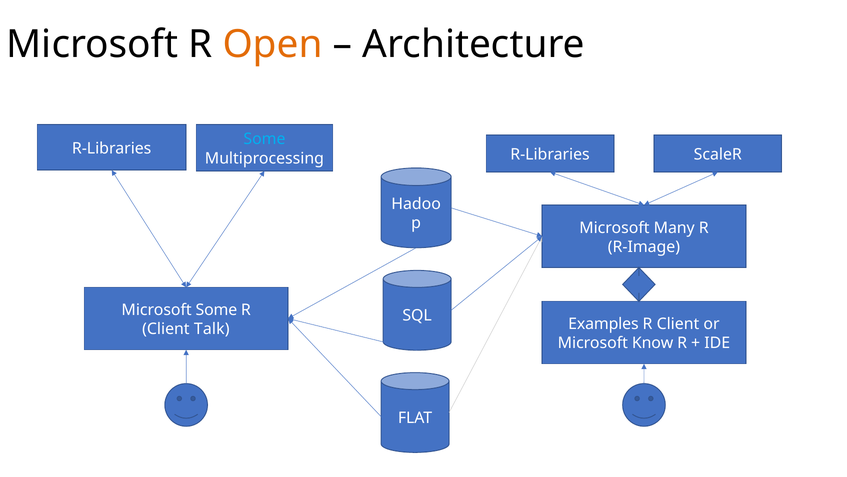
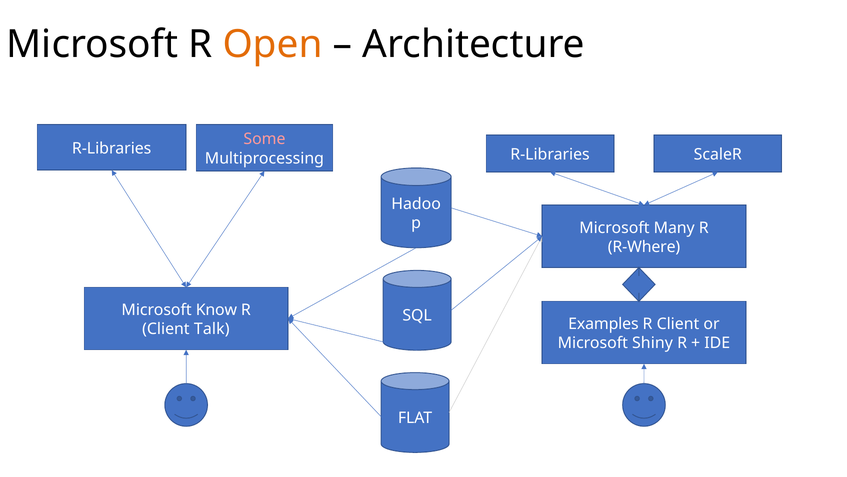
Some colour: light blue -> pink (264, 139)
R-Image: R-Image -> R-Where (644, 247)
Microsoft Some: Some -> Know (216, 310)
Know: Know -> Shiny (653, 343)
